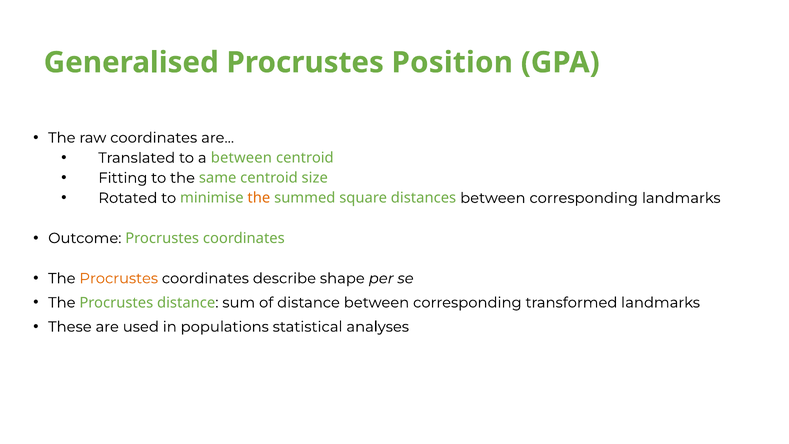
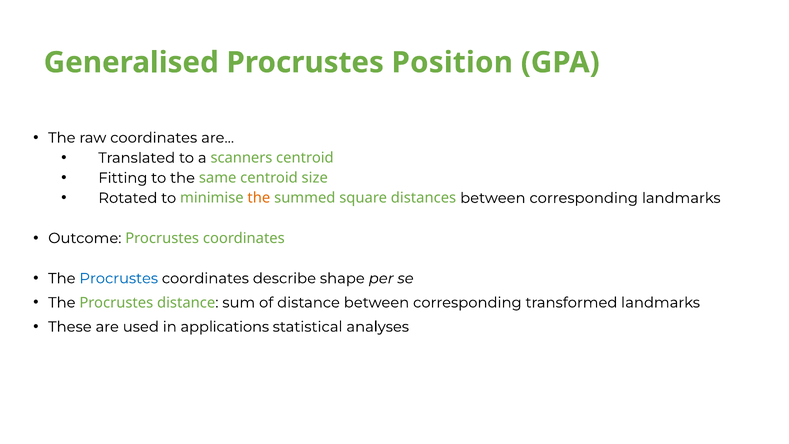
a between: between -> scanners (241, 158)
Procrustes colour: orange -> blue (119, 278)
populations: populations -> applications (225, 327)
